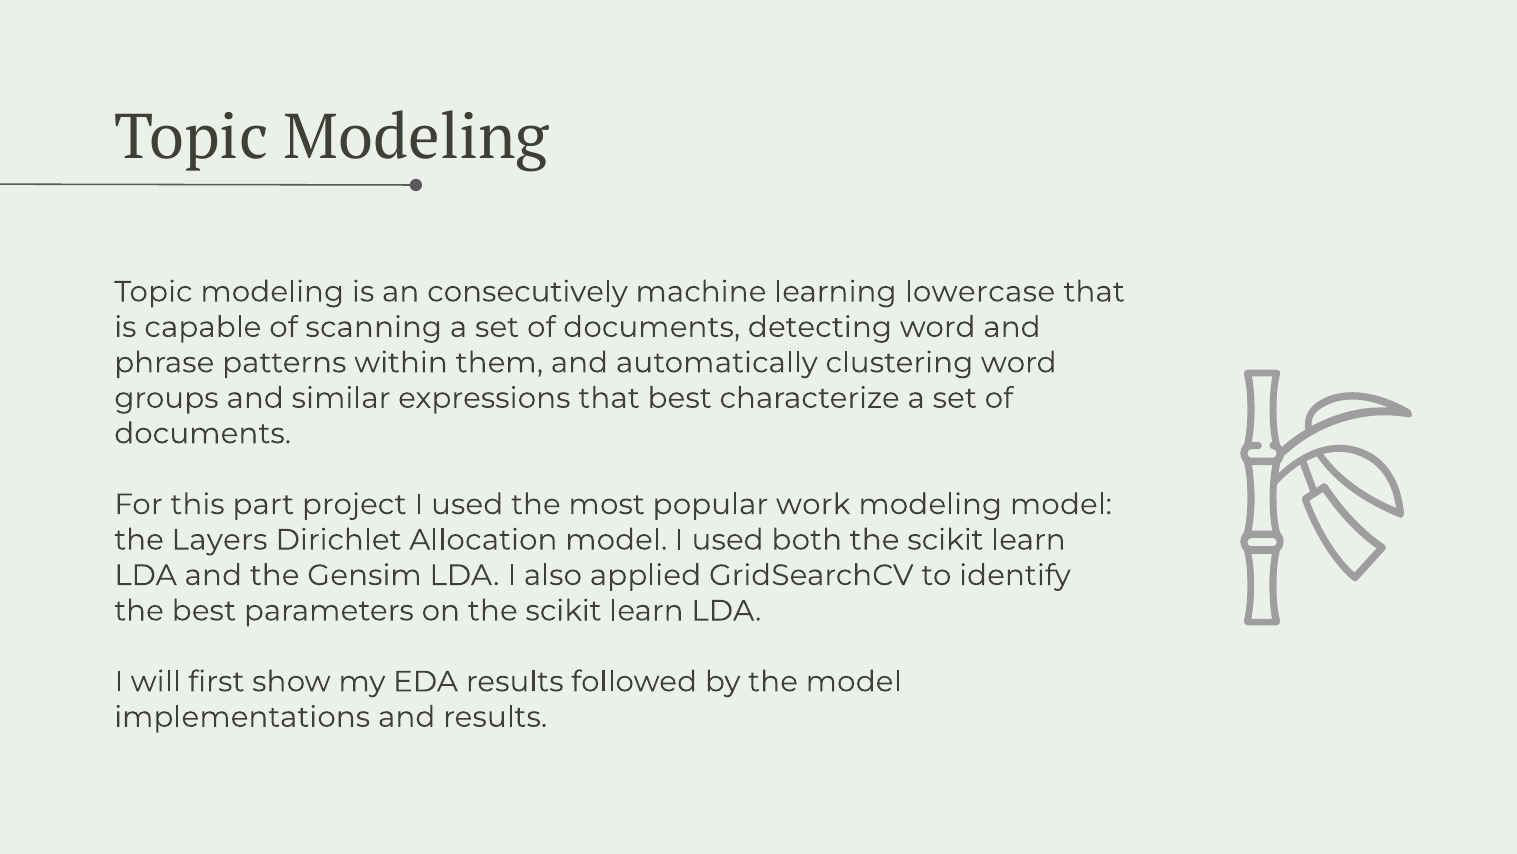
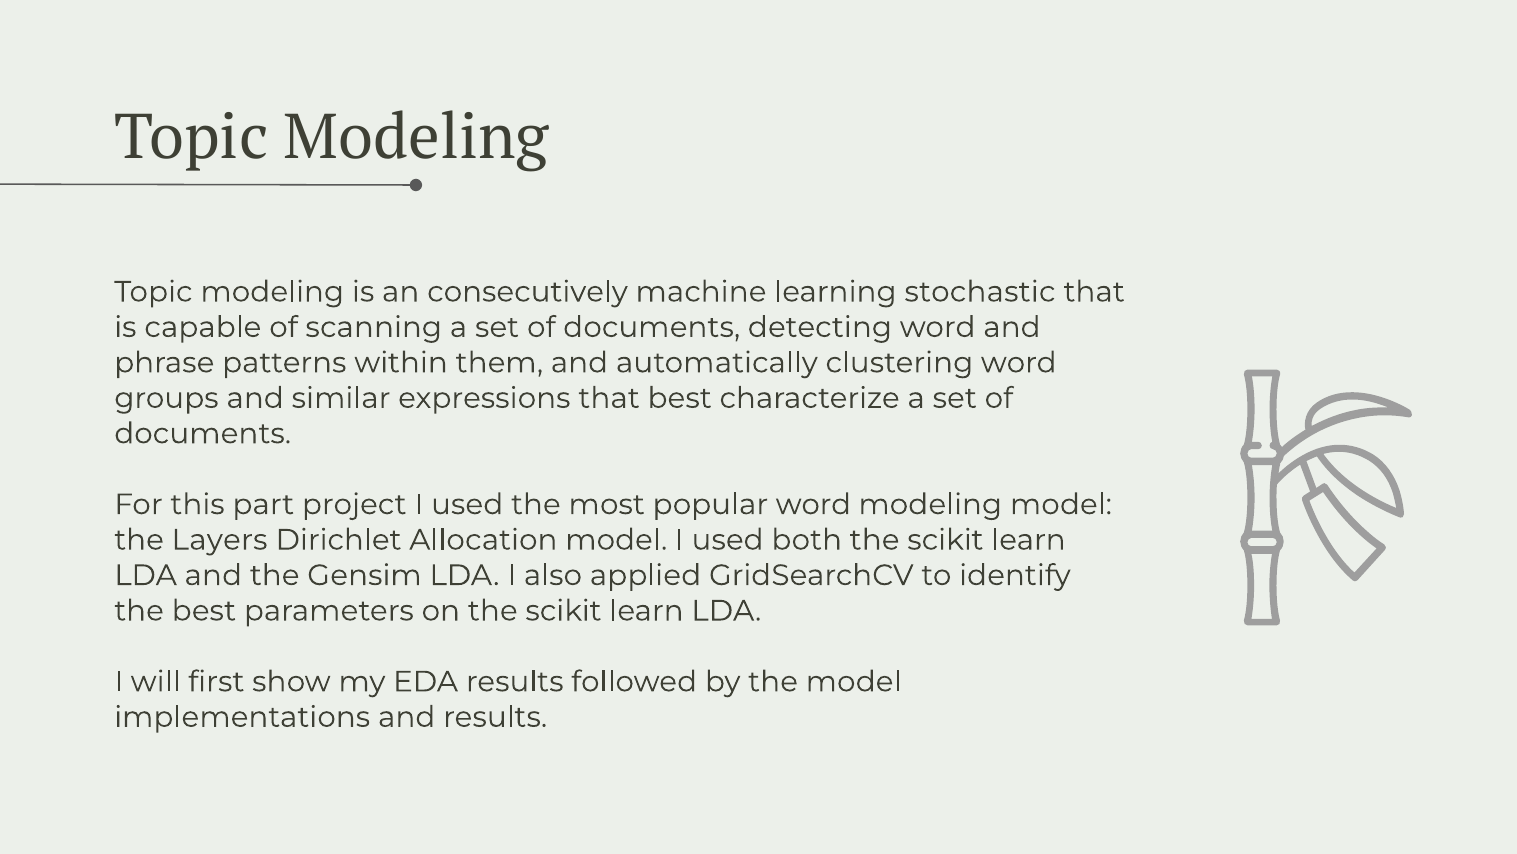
lowercase: lowercase -> stochastic (980, 292)
popular work: work -> word (813, 504)
